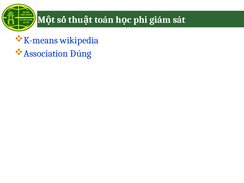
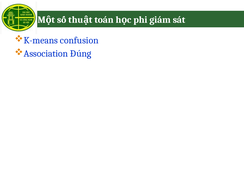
wikipedia: wikipedia -> confusion (79, 40)
